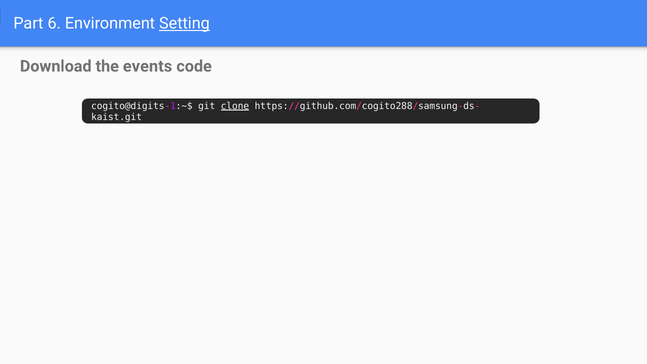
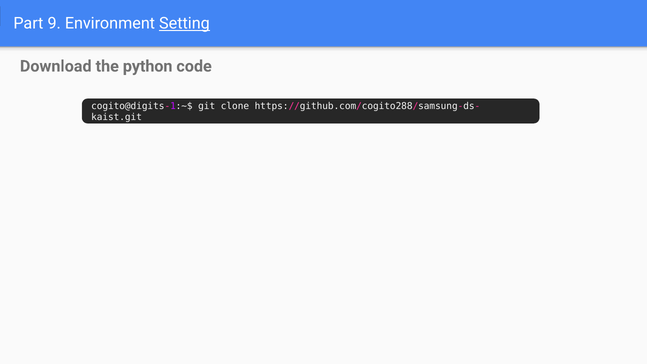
6: 6 -> 9 (54, 24)
events: events -> python (148, 66)
clone underline: present -> none (235, 106)
